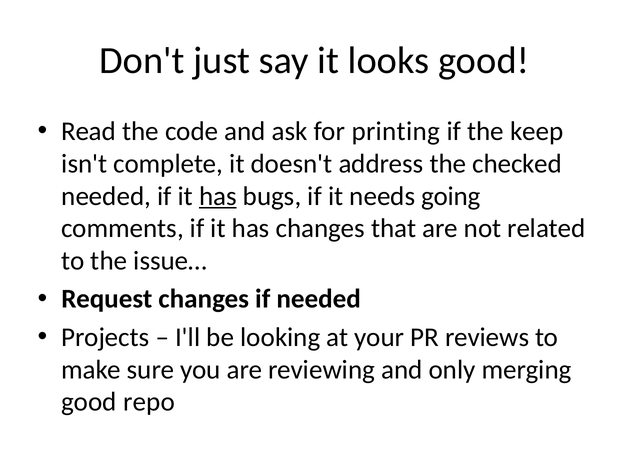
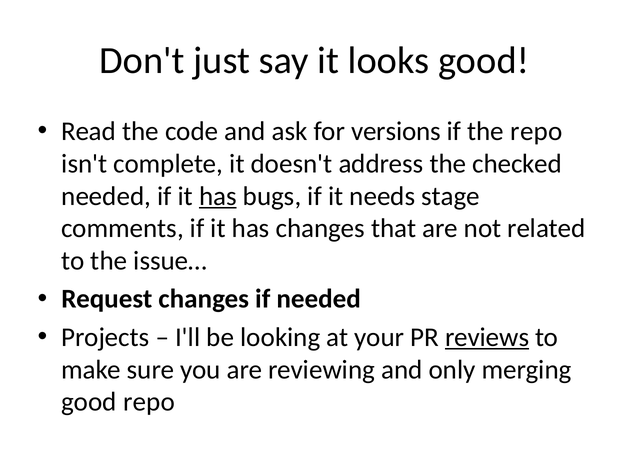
printing: printing -> versions (396, 131)
the keep: keep -> repo (536, 131)
going: going -> stage (451, 196)
reviews underline: none -> present (487, 338)
